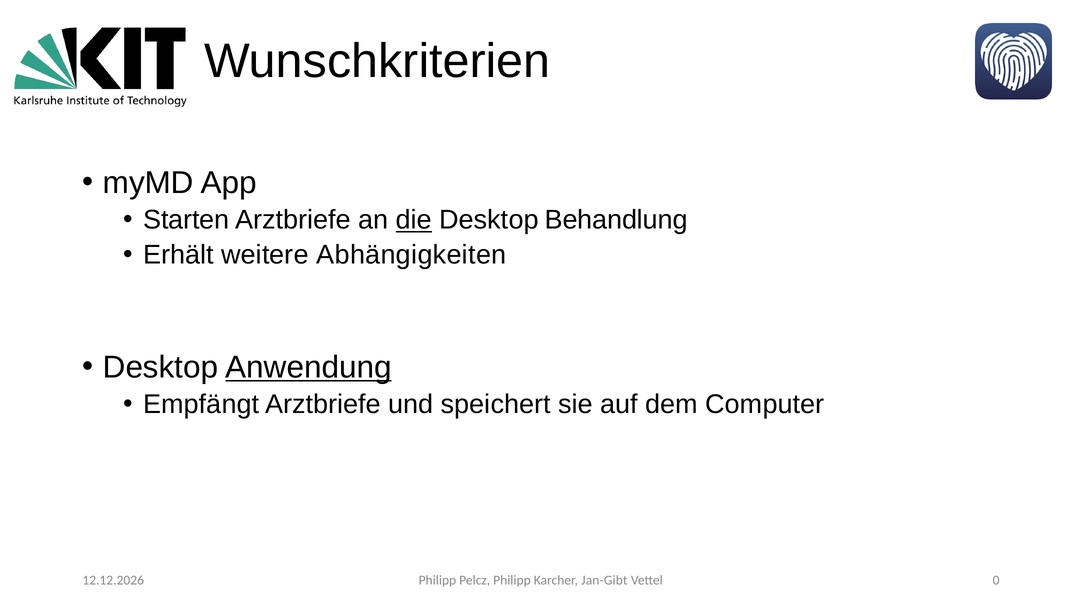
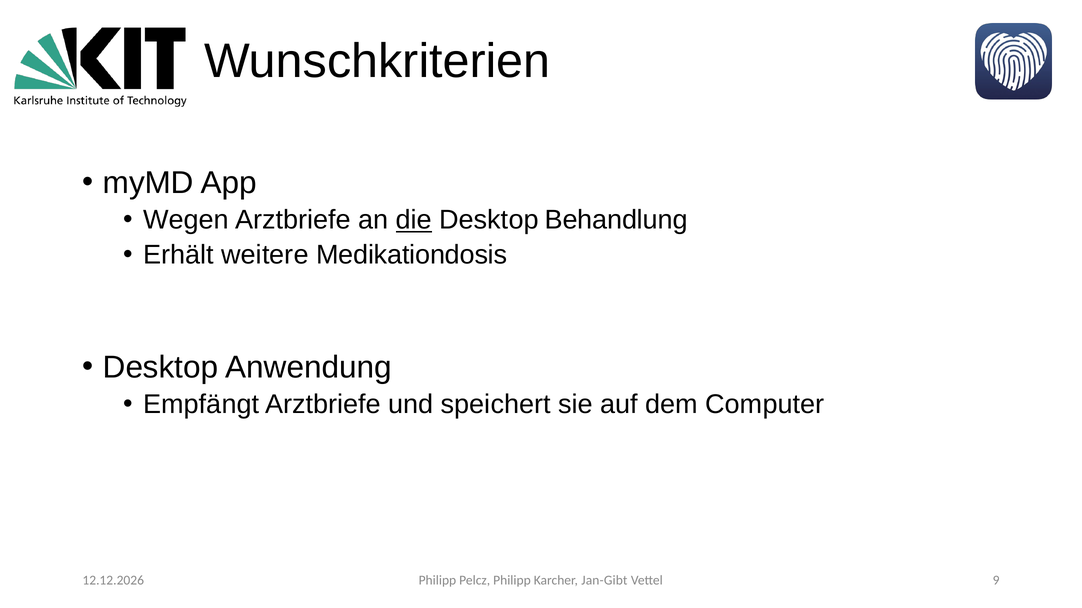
Starten: Starten -> Wegen (186, 220)
Abhängigkeiten: Abhängigkeiten -> Medikationdosis (412, 255)
Anwendung underline: present -> none (308, 368)
0: 0 -> 9 (996, 581)
